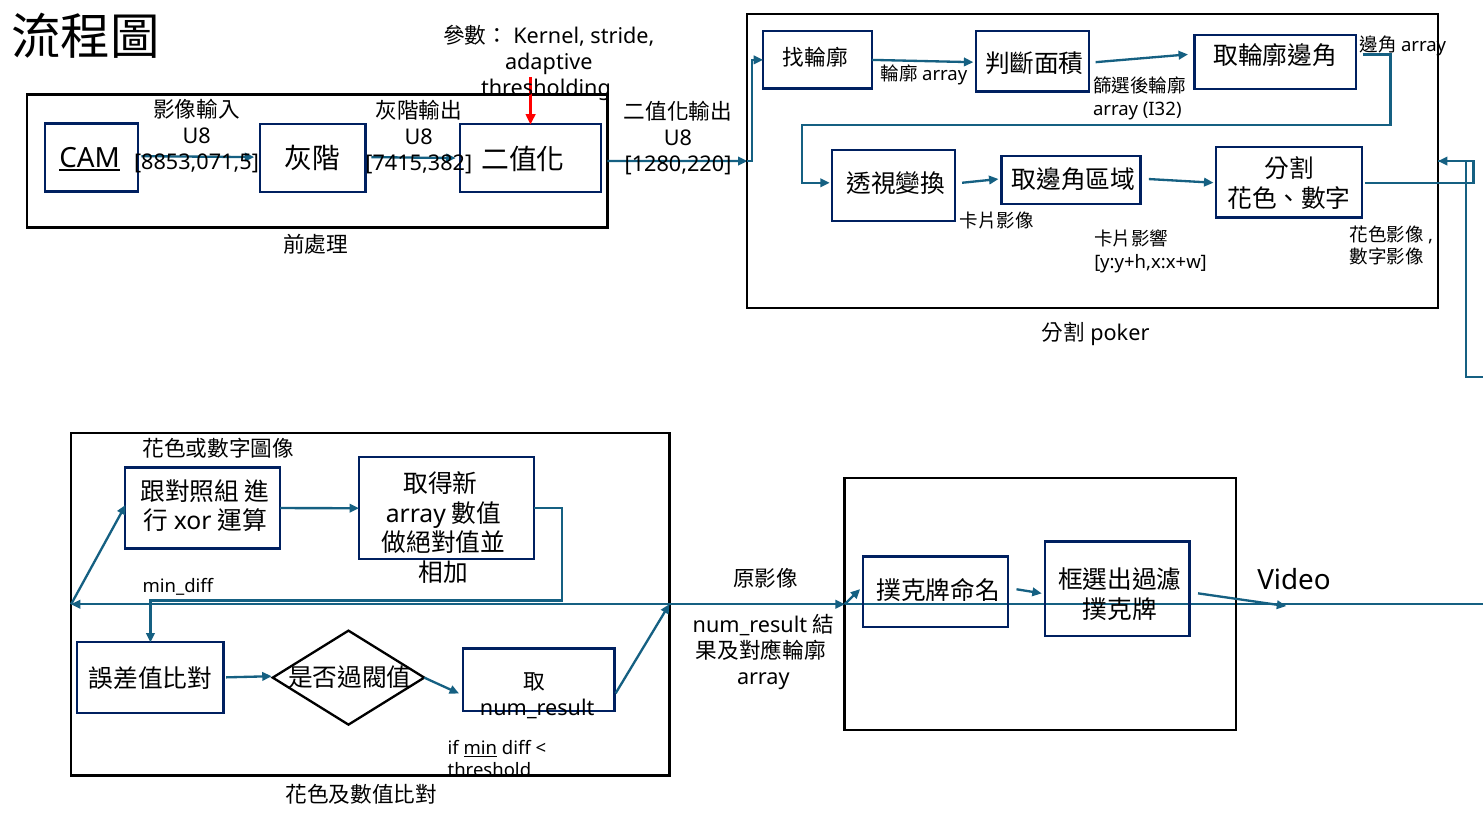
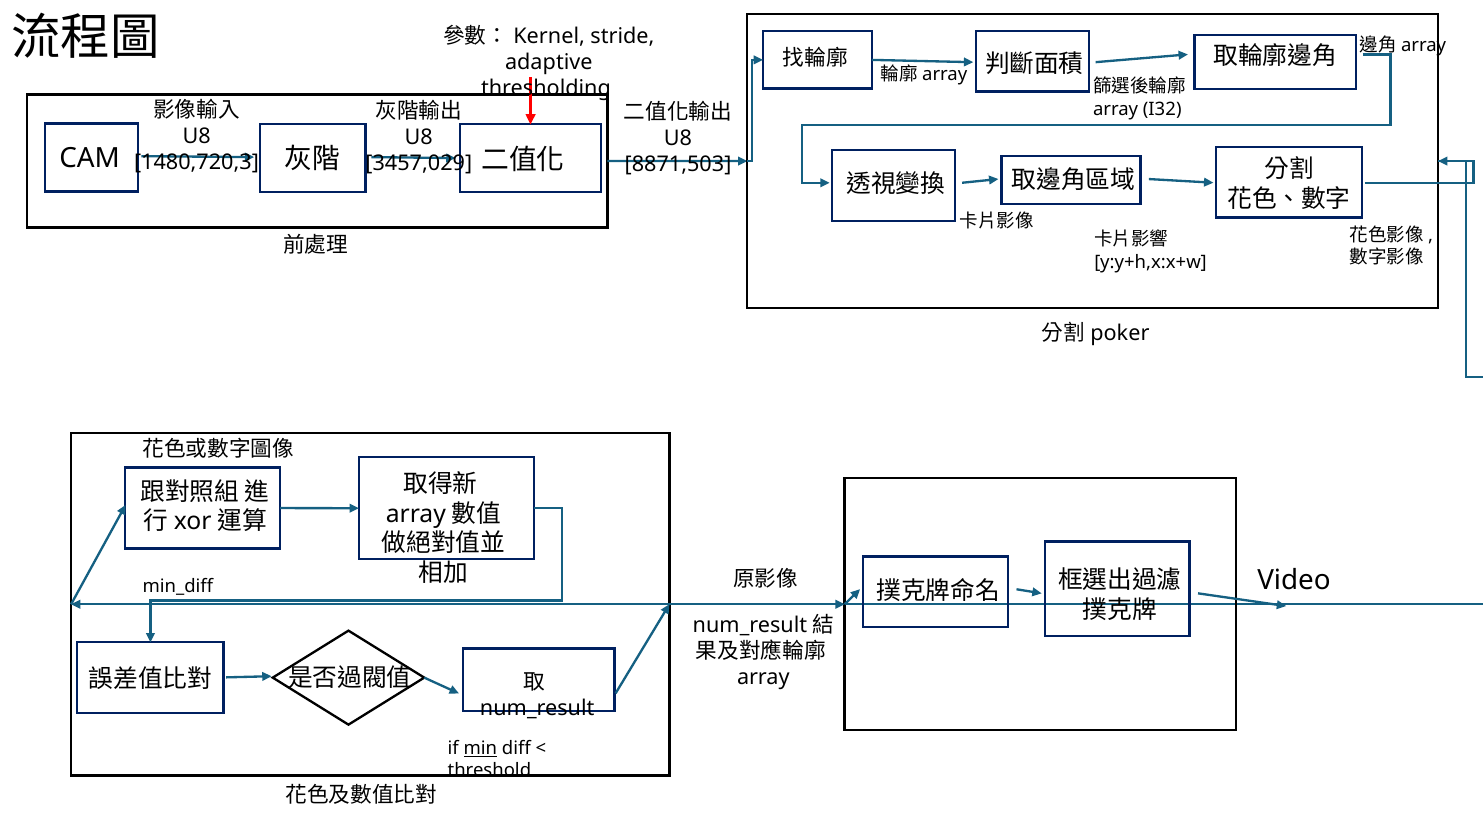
CAM underline: present -> none (90, 158)
8853,071,5: 8853,071,5 -> 1480,720,3 (196, 162)
7415,382: 7415,382 -> 3457,029 (419, 164)
1280,220: 1280,220 -> 8871,503 (678, 164)
